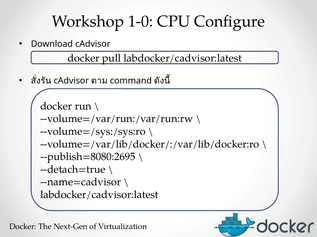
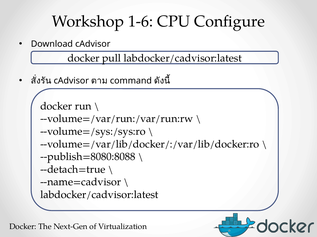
1-0: 1-0 -> 1-6 (141, 22)
--publish=8080:2695: --publish=8080:2695 -> --publish=8080:8088 (88, 157)
